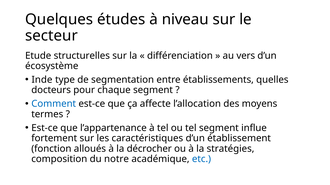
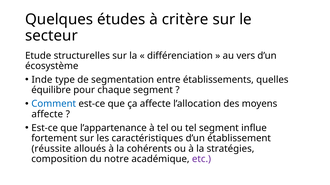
niveau: niveau -> critère (185, 20)
docteurs: docteurs -> équilibre (51, 90)
termes: termes -> affecte (47, 115)
fonction: fonction -> réussite (51, 149)
décrocher: décrocher -> cohérents (149, 149)
etc colour: blue -> purple (201, 159)
